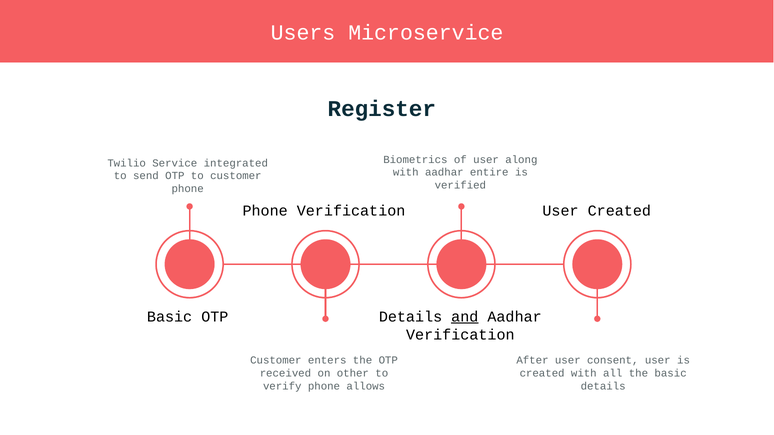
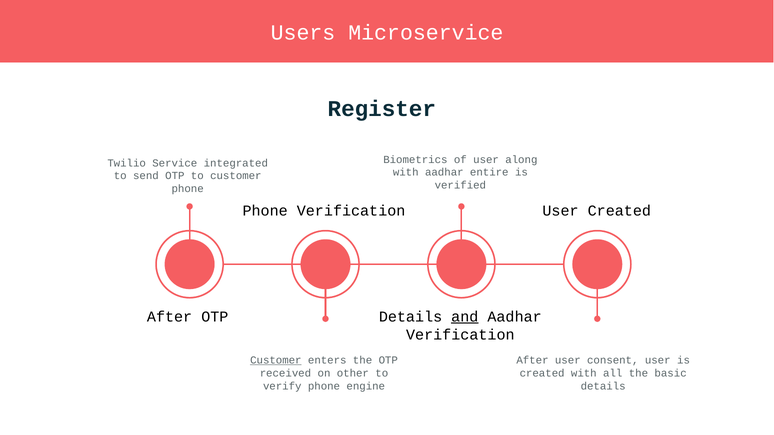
Basic: Basic -> After (170, 317)
Customer underline: none -> present (276, 361)
allows: allows -> engine (366, 386)
